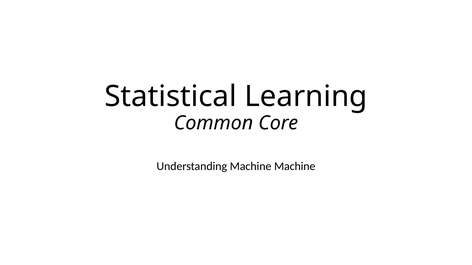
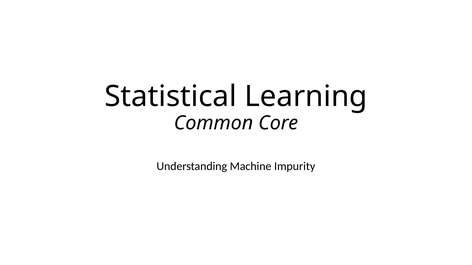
Machine Machine: Machine -> Impurity (295, 167)
